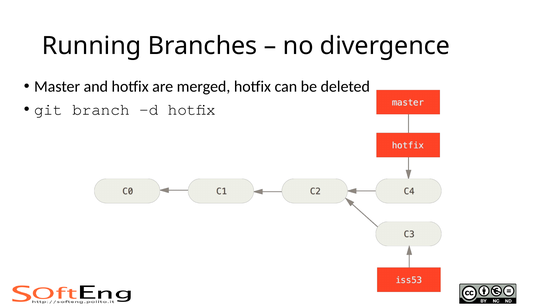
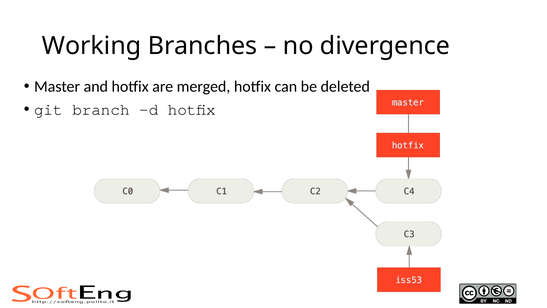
Running: Running -> Working (92, 46)
